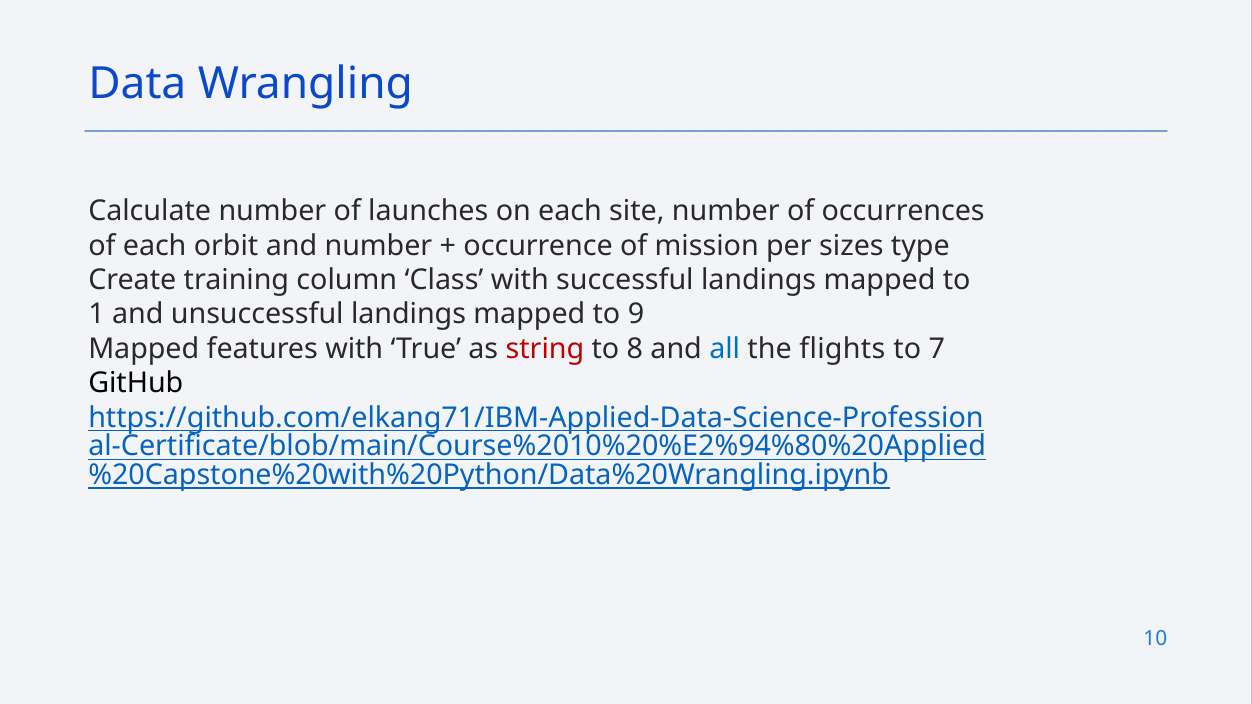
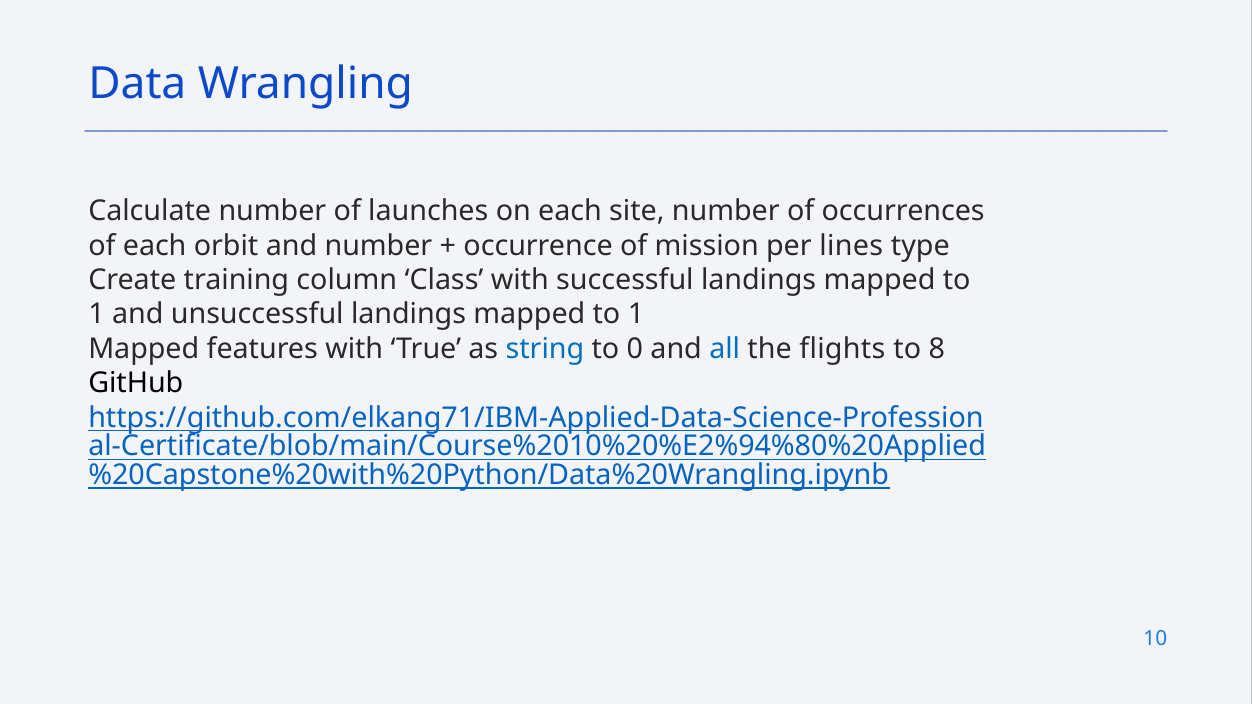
sizes: sizes -> lines (851, 246)
9: 9 -> 1 (636, 315)
string colour: red -> blue (545, 349)
8: 8 -> 0 (635, 349)
7: 7 -> 8 (937, 349)
